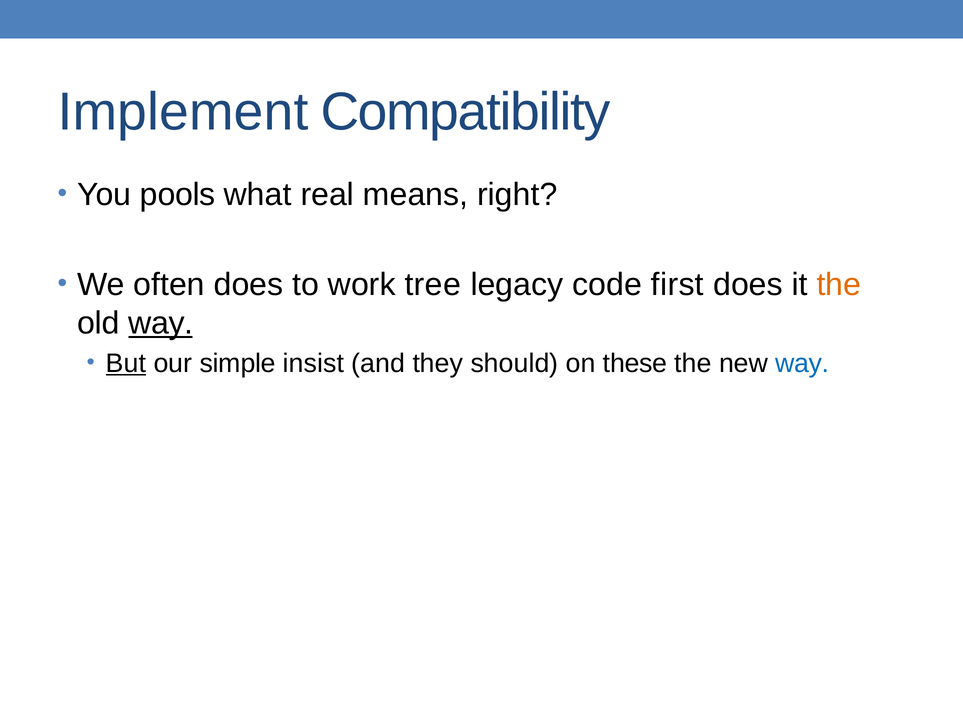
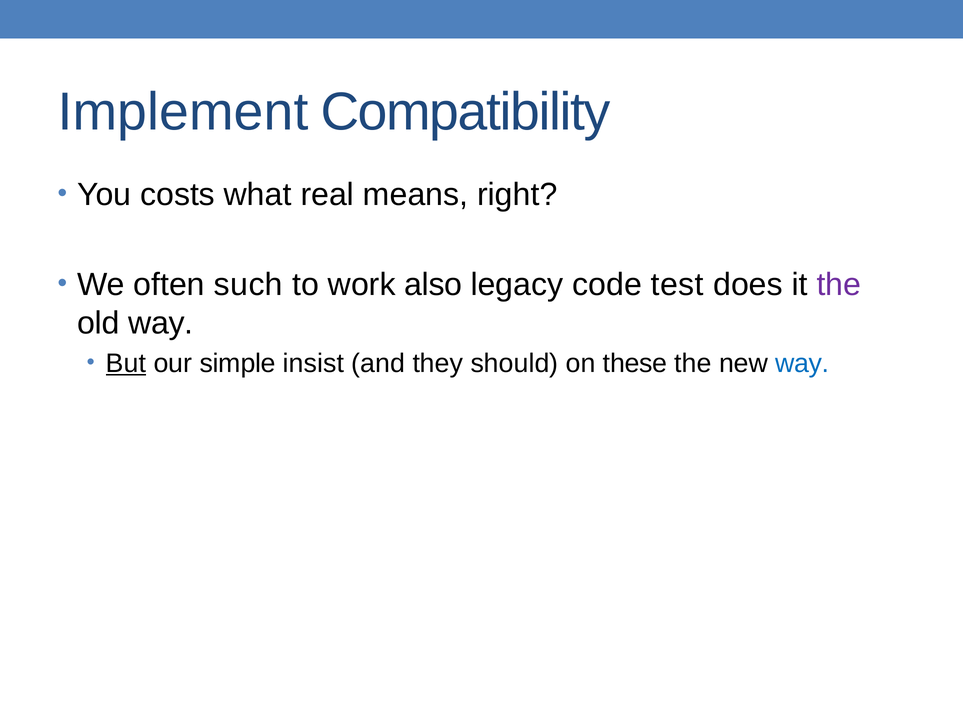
pools: pools -> costs (178, 195)
often does: does -> such (248, 285)
tree: tree -> also (433, 285)
first: first -> test (677, 285)
the colour: orange -> purple (839, 285)
way underline: present -> none (161, 323)
